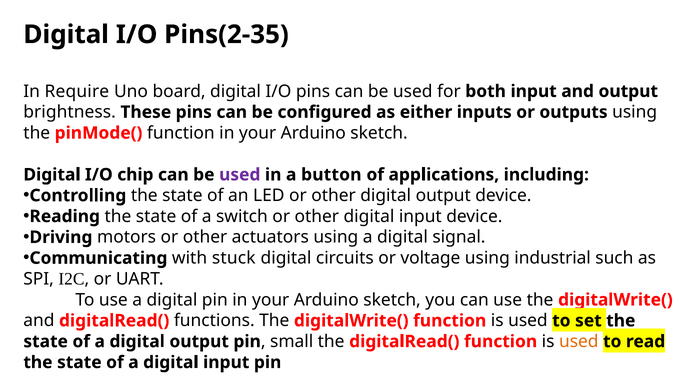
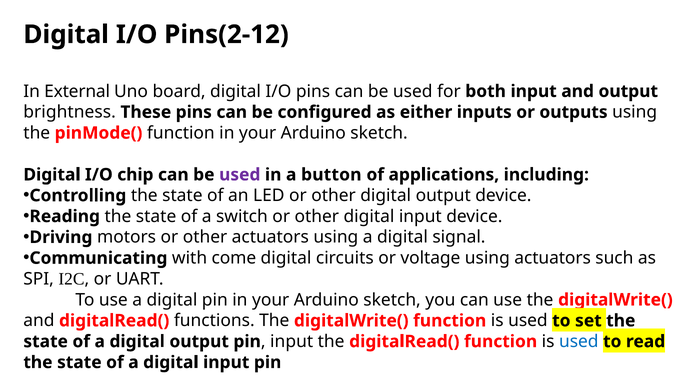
Pins(2-35: Pins(2-35 -> Pins(2-12 (226, 35)
Require: Require -> External (77, 91)
stuck: stuck -> come (234, 258)
using industrial: industrial -> actuators (553, 258)
small: small -> input (292, 341)
used colour: orange -> blue (579, 341)
